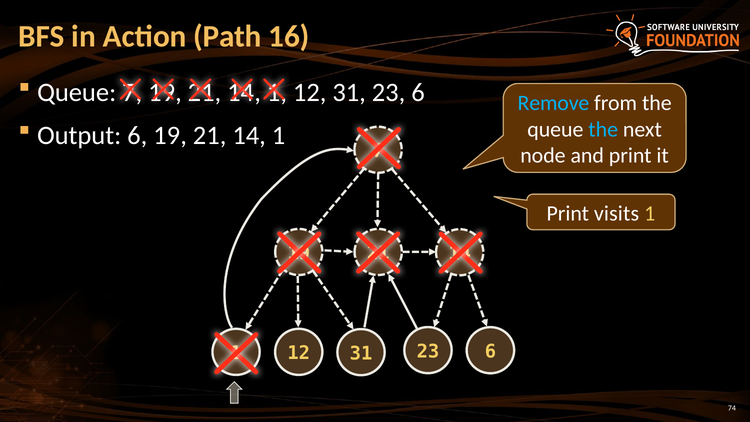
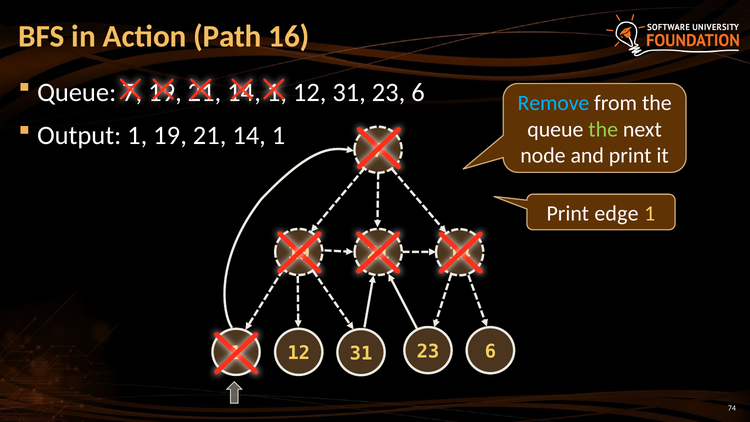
the colour: light blue -> light green (603, 129)
Output 6: 6 -> 1 (137, 135)
visits: visits -> edge (616, 213)
